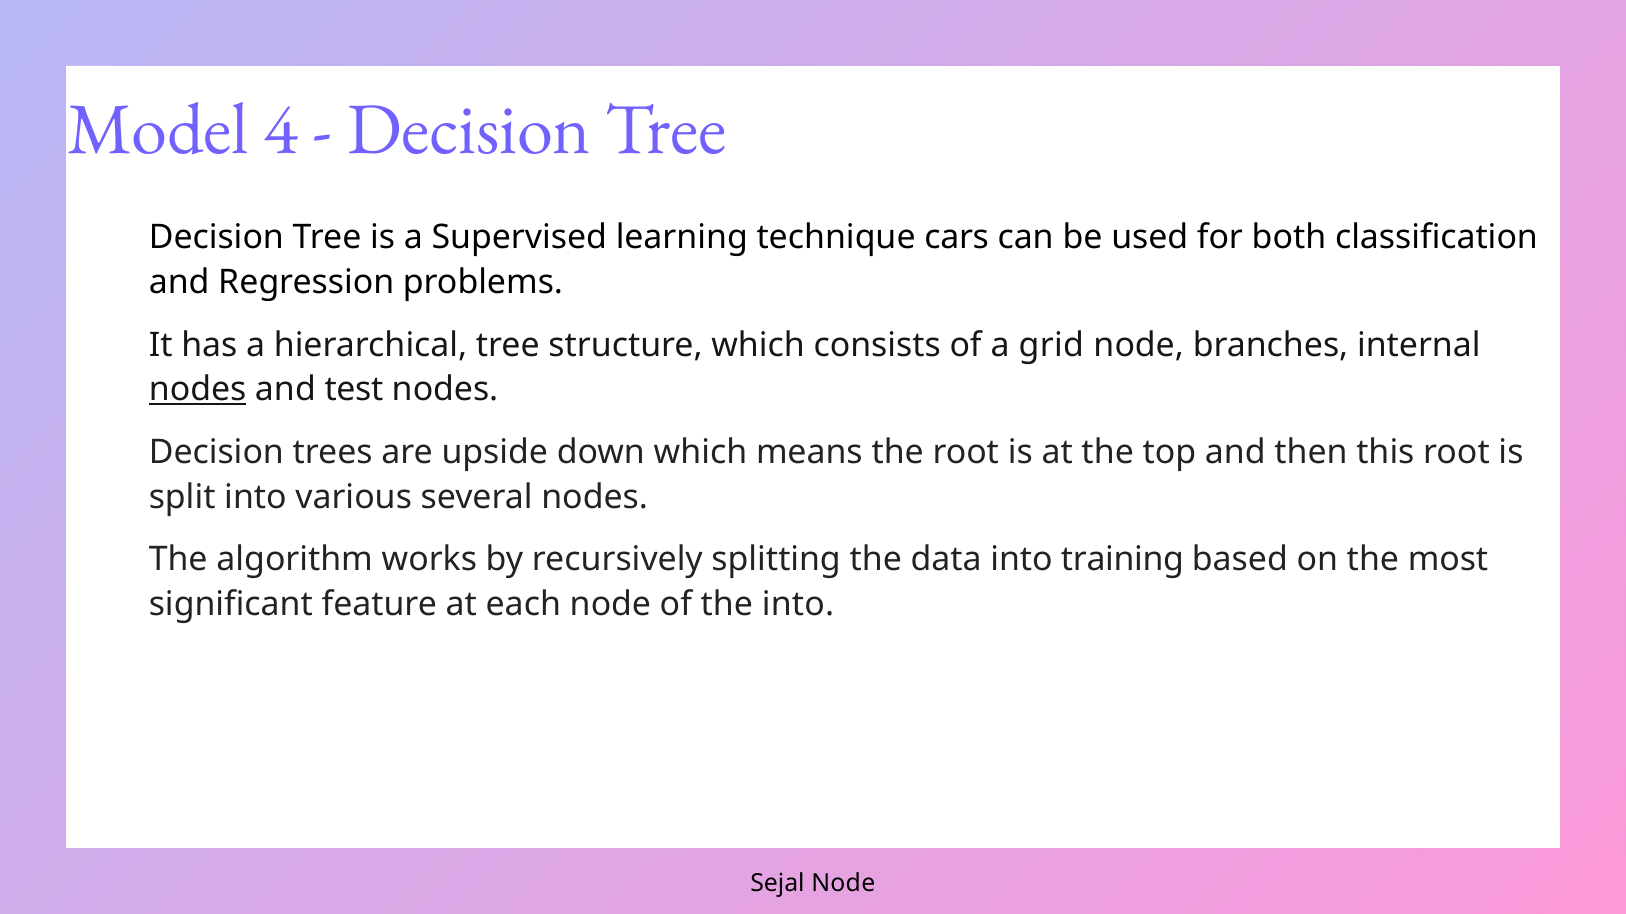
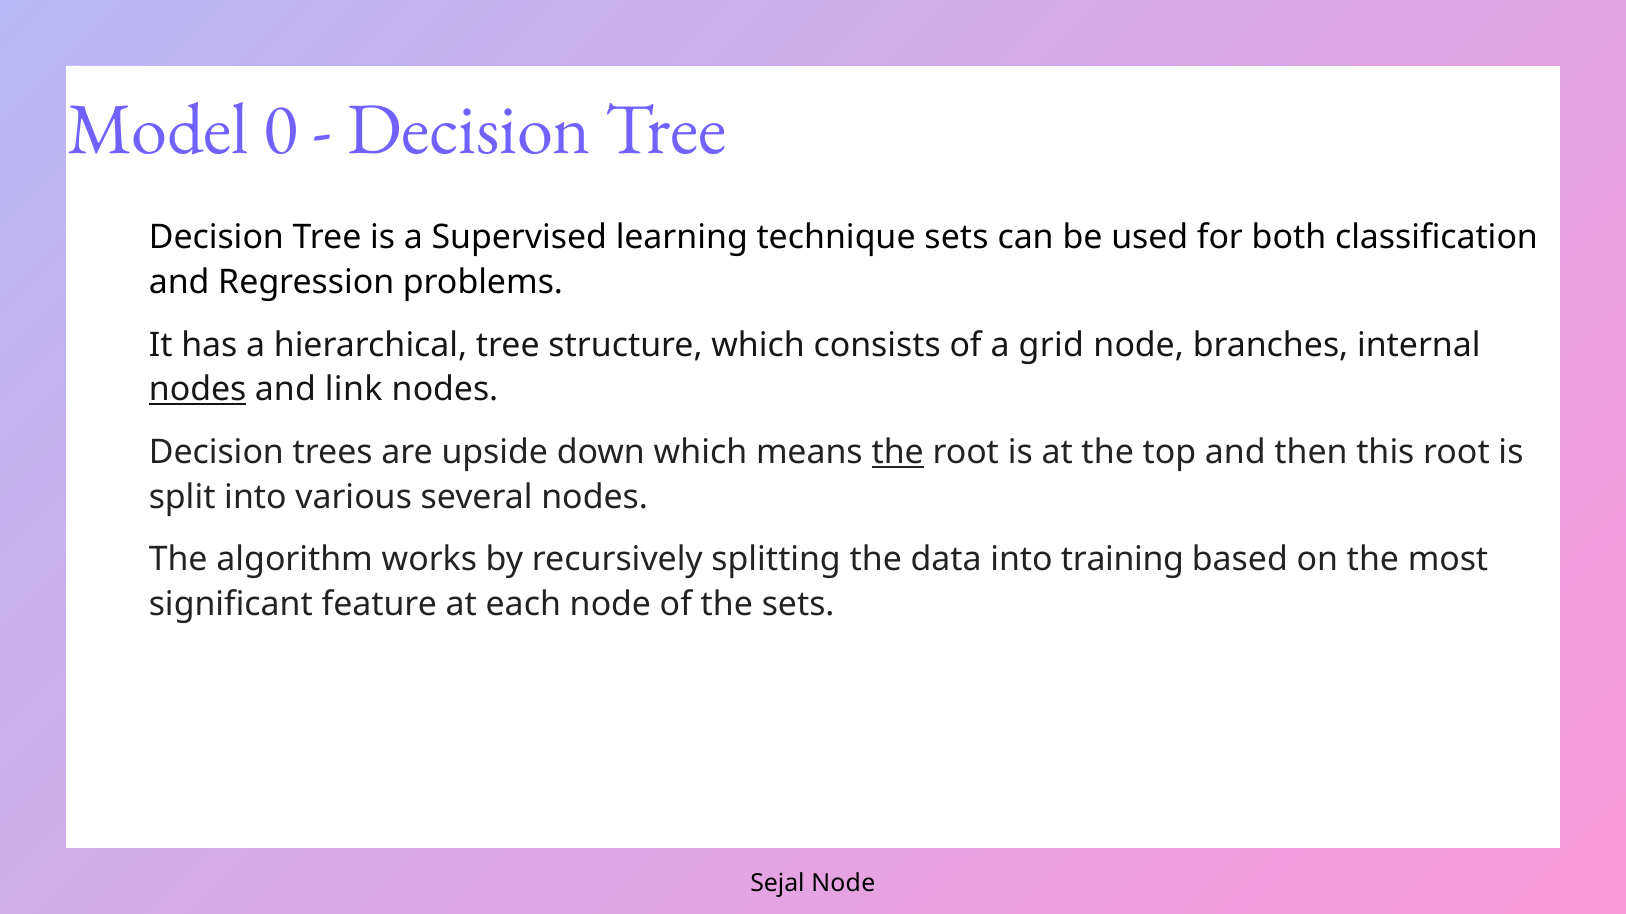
4: 4 -> 0 (281, 130)
technique cars: cars -> sets (956, 238)
test: test -> link (354, 390)
the underline: none -> present (898, 453)
the into: into -> sets (798, 605)
